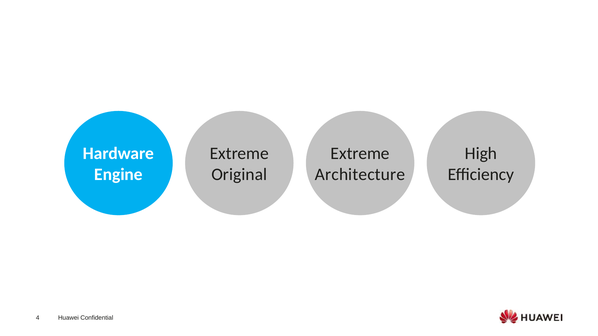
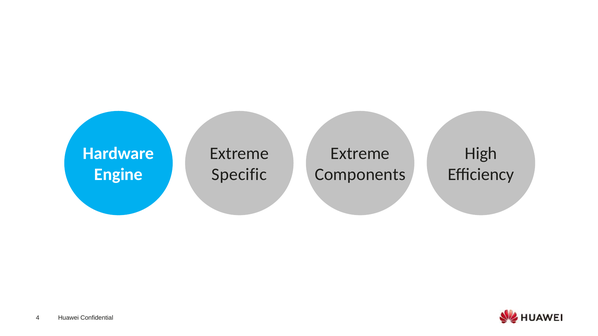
Original: Original -> Specific (239, 175)
Architecture: Architecture -> Components (360, 175)
